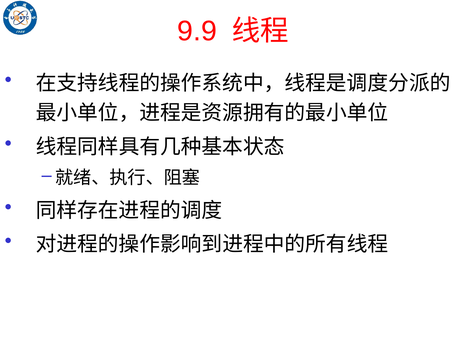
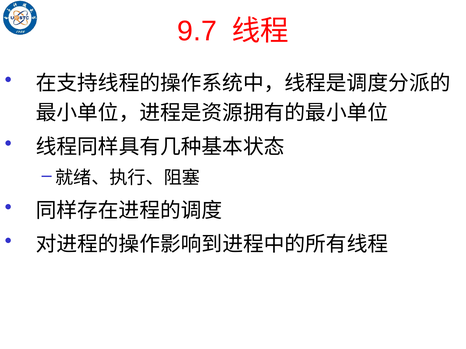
9.9: 9.9 -> 9.7 (197, 31)
